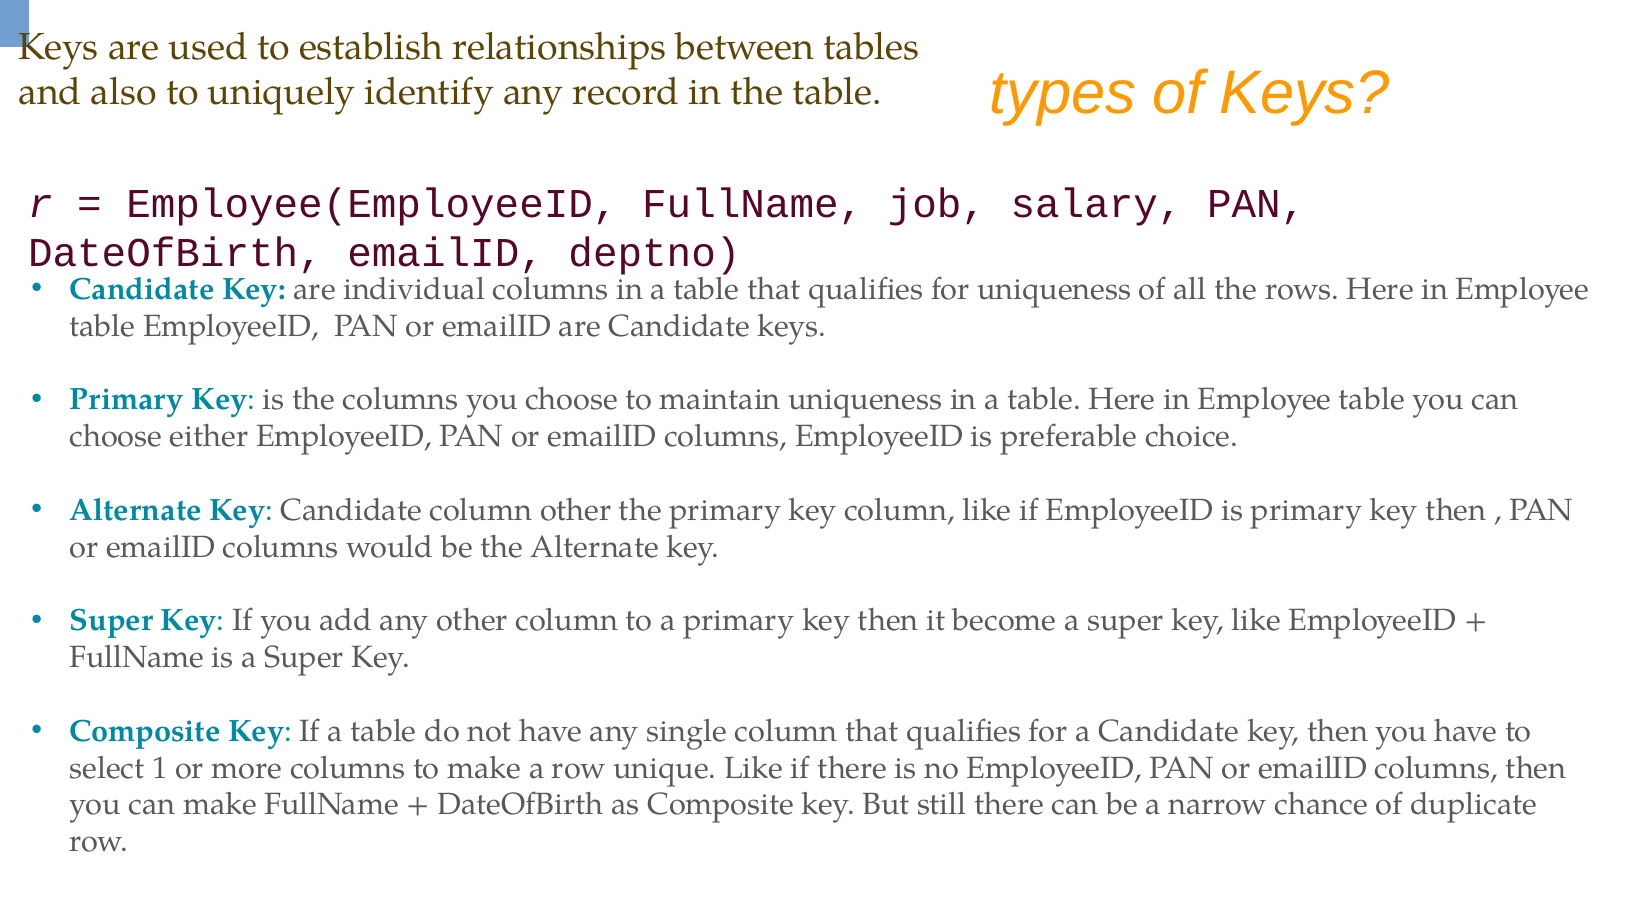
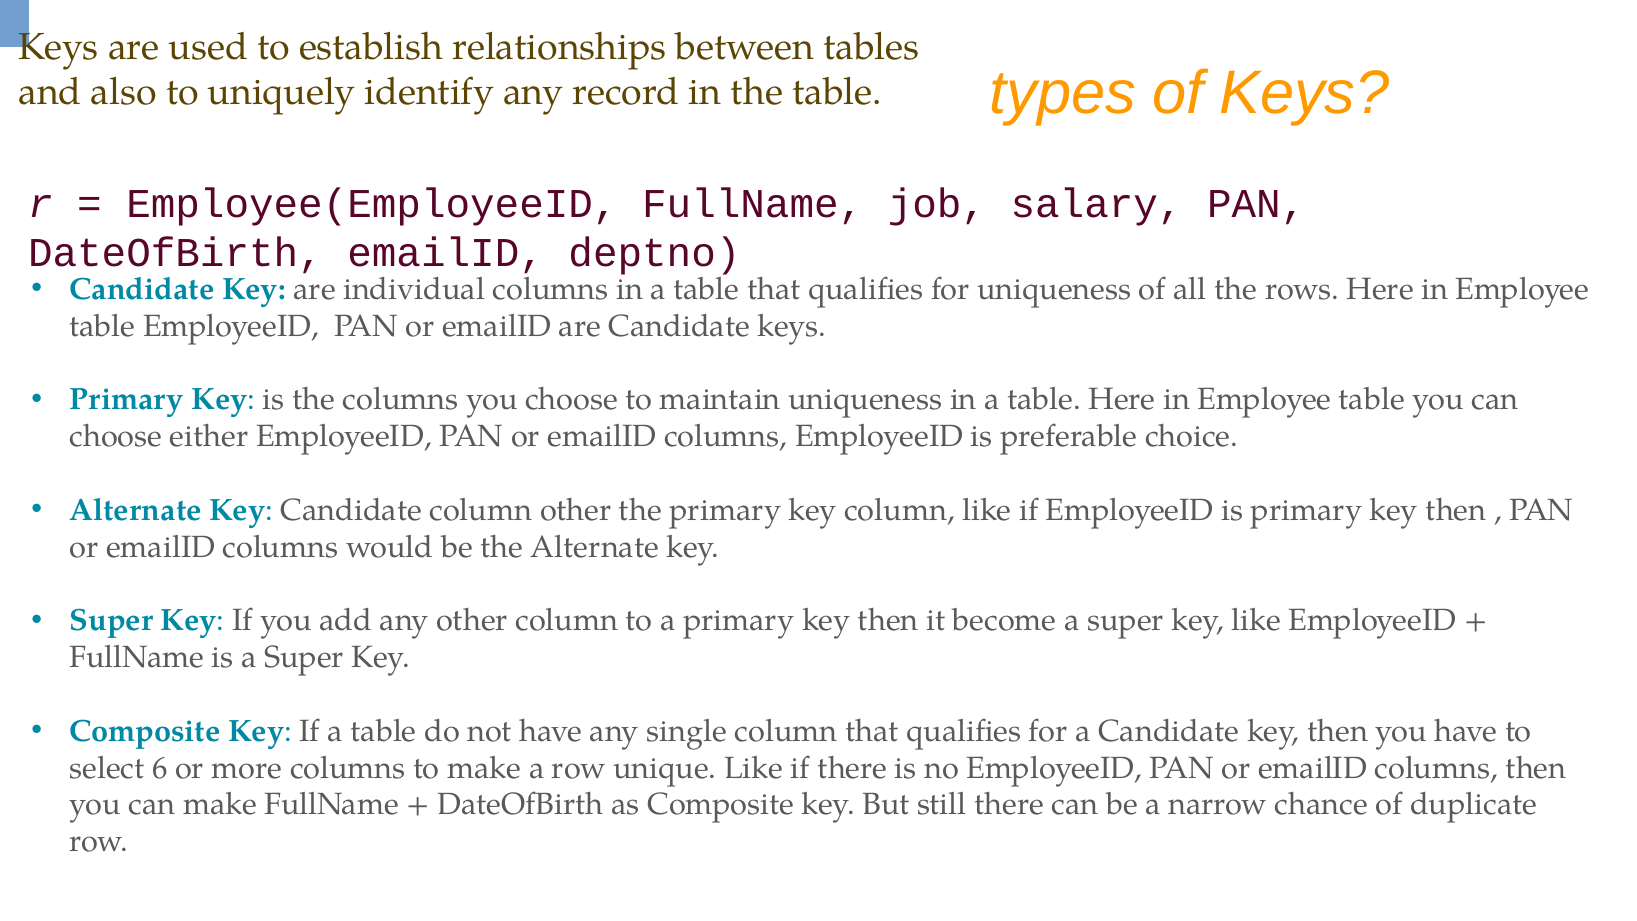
1: 1 -> 6 (160, 768)
